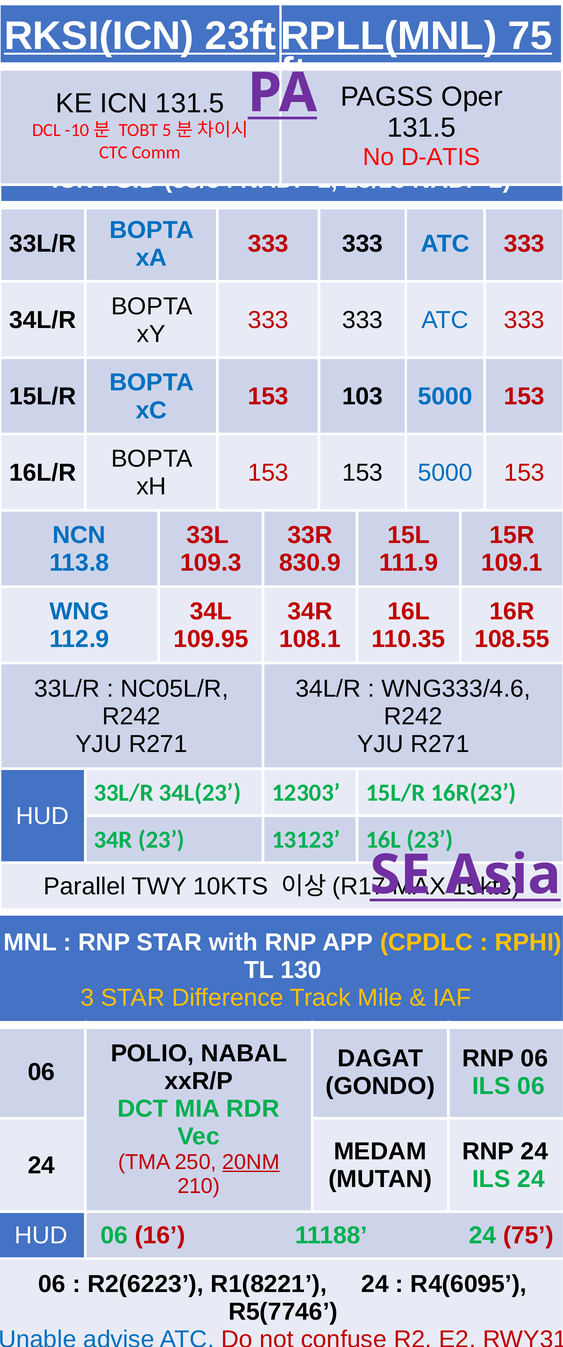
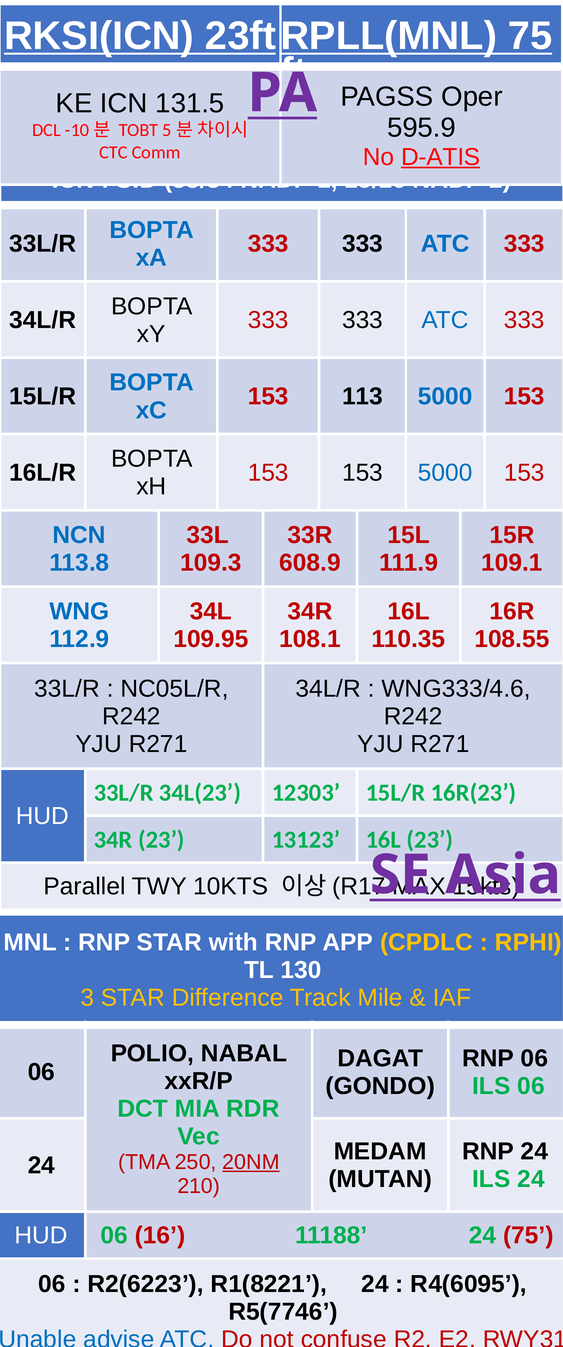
131.5: 131.5 -> 595.9 (421, 128)
D-ATIS underline: none -> present (441, 157)
103: 103 -> 113 (362, 396)
830.9: 830.9 -> 608.9 (310, 563)
